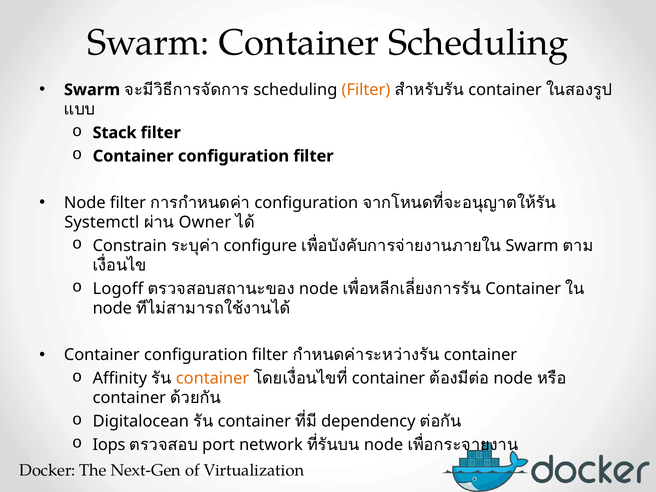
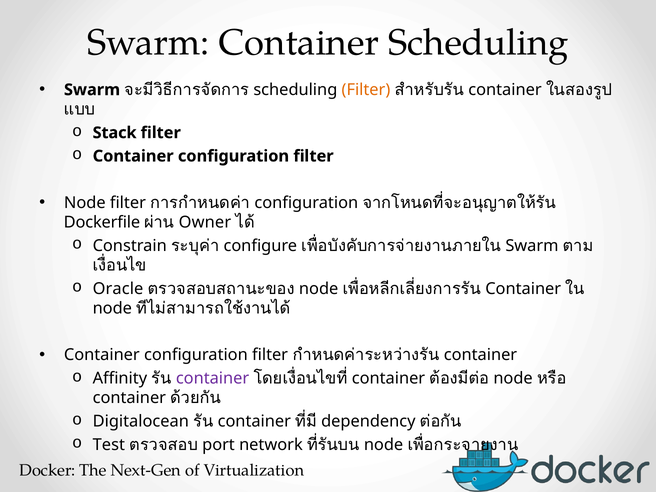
Systemctl: Systemctl -> Dockerfile (102, 222)
Logoff: Logoff -> Oracle (118, 289)
container colour: orange -> purple (213, 378)
Iops: Iops -> Test (109, 445)
